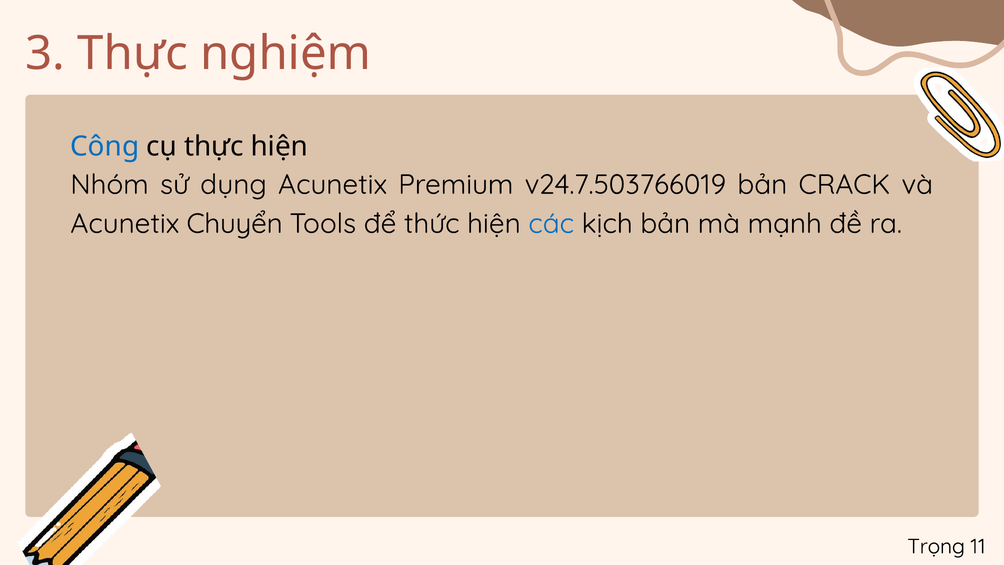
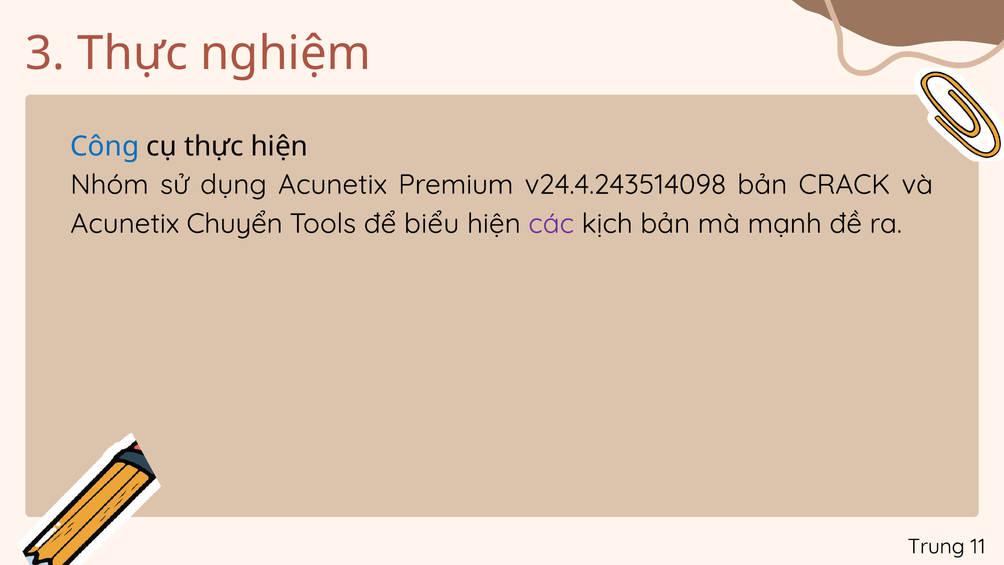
v24.7.503766019: v24.7.503766019 -> v24.4.243514098 (625, 185)
thức: thức -> biểu (432, 224)
các colour: blue -> purple (551, 224)
Trọng: Trọng -> Trung (936, 546)
